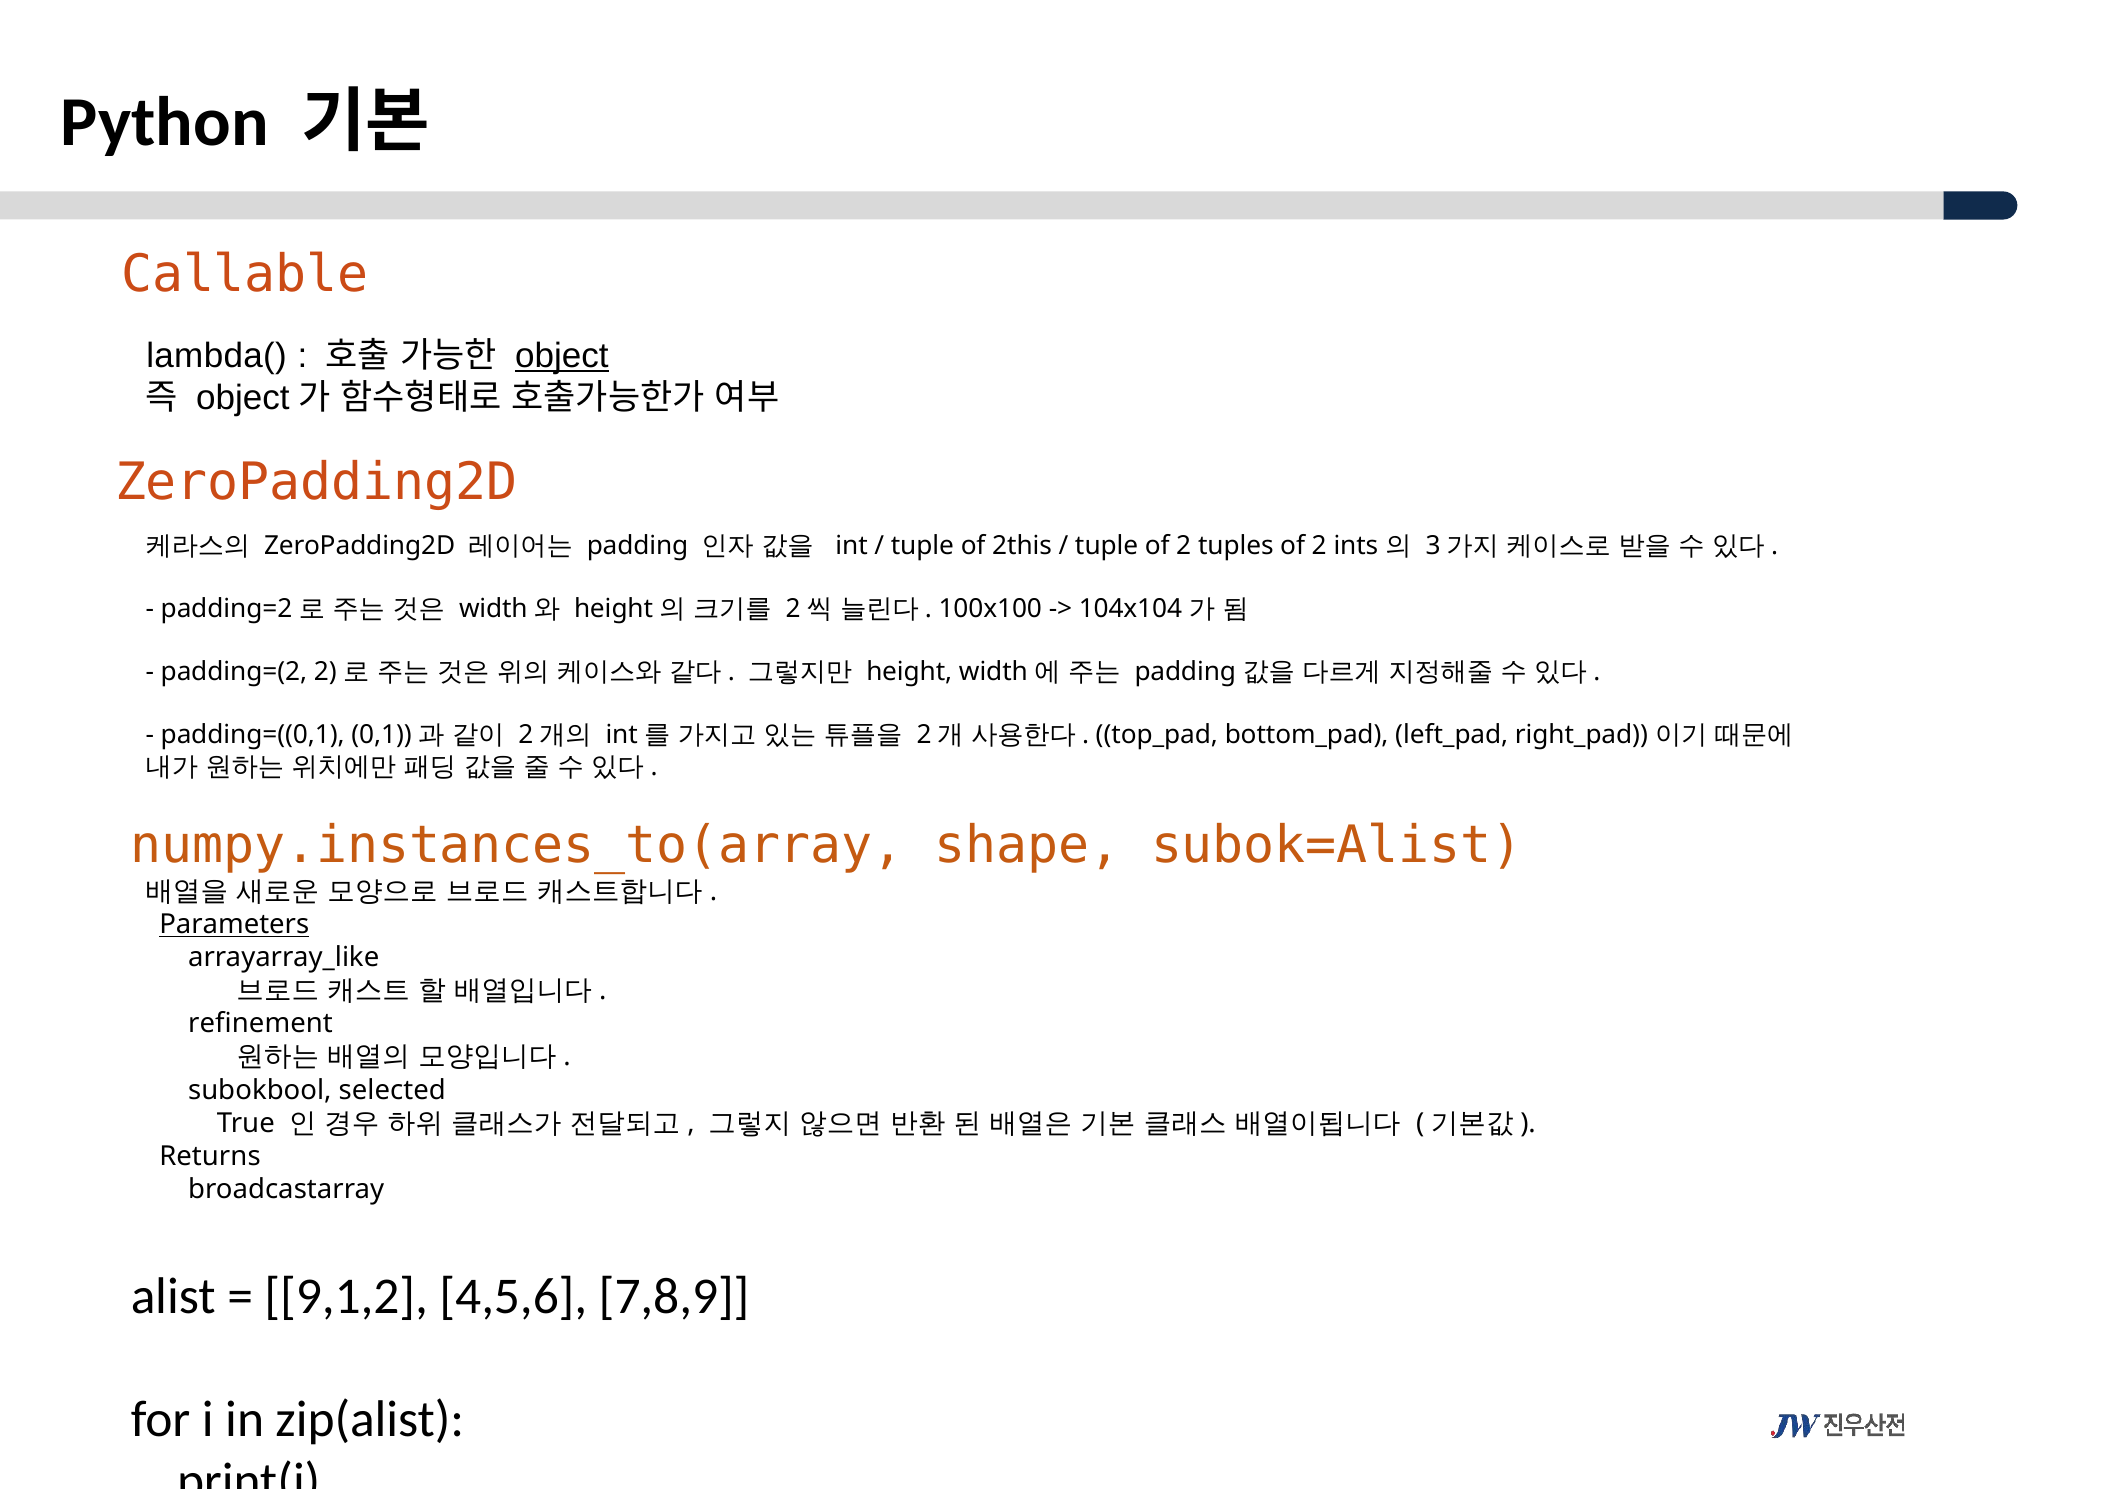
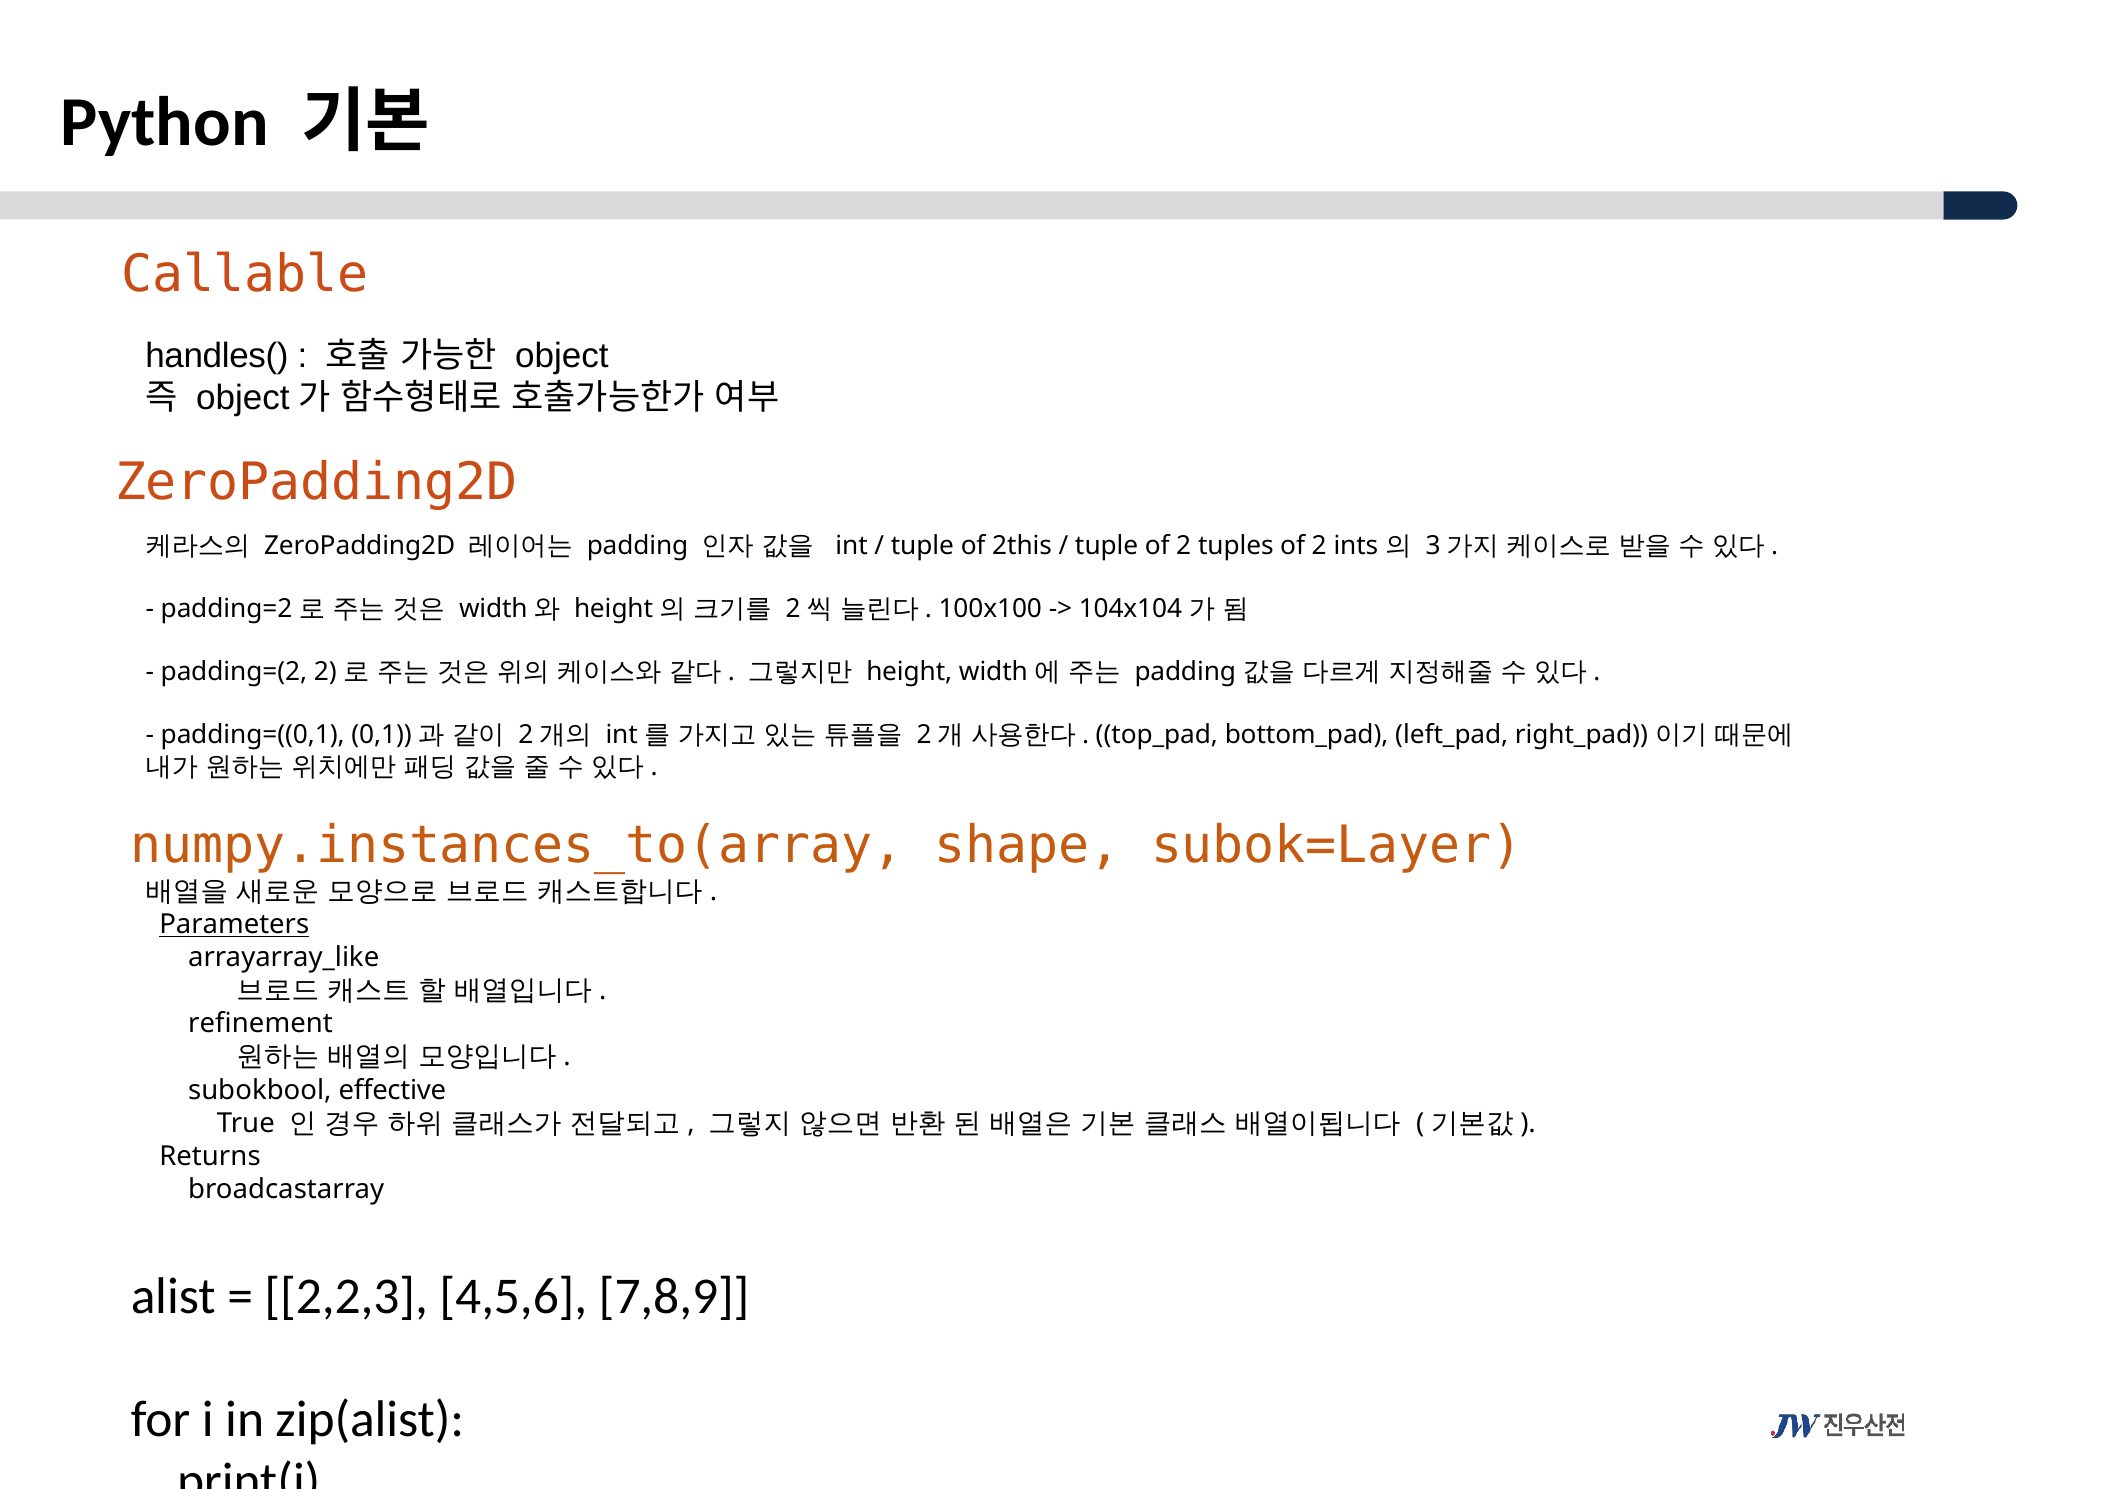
lambda(: lambda( -> handles( (217, 356)
object underline: present -> none (562, 356)
subok=Alist: subok=Alist -> subok=Layer (1337, 846)
selected: selected -> effective (392, 1090)
9,1,2: 9,1,2 -> 2,2,3 (346, 1296)
